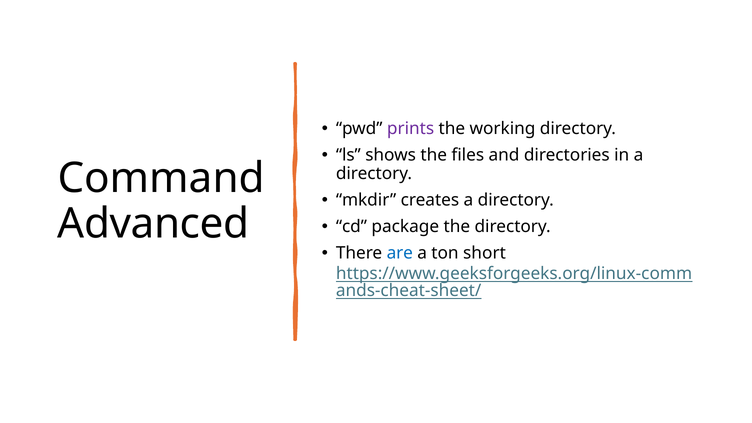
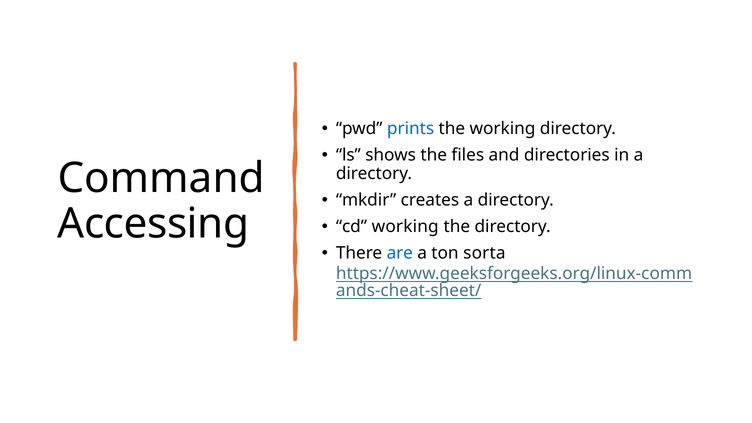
prints colour: purple -> blue (411, 129)
Advanced: Advanced -> Accessing (153, 224)
cd package: package -> working (405, 227)
short: short -> sorta (484, 253)
